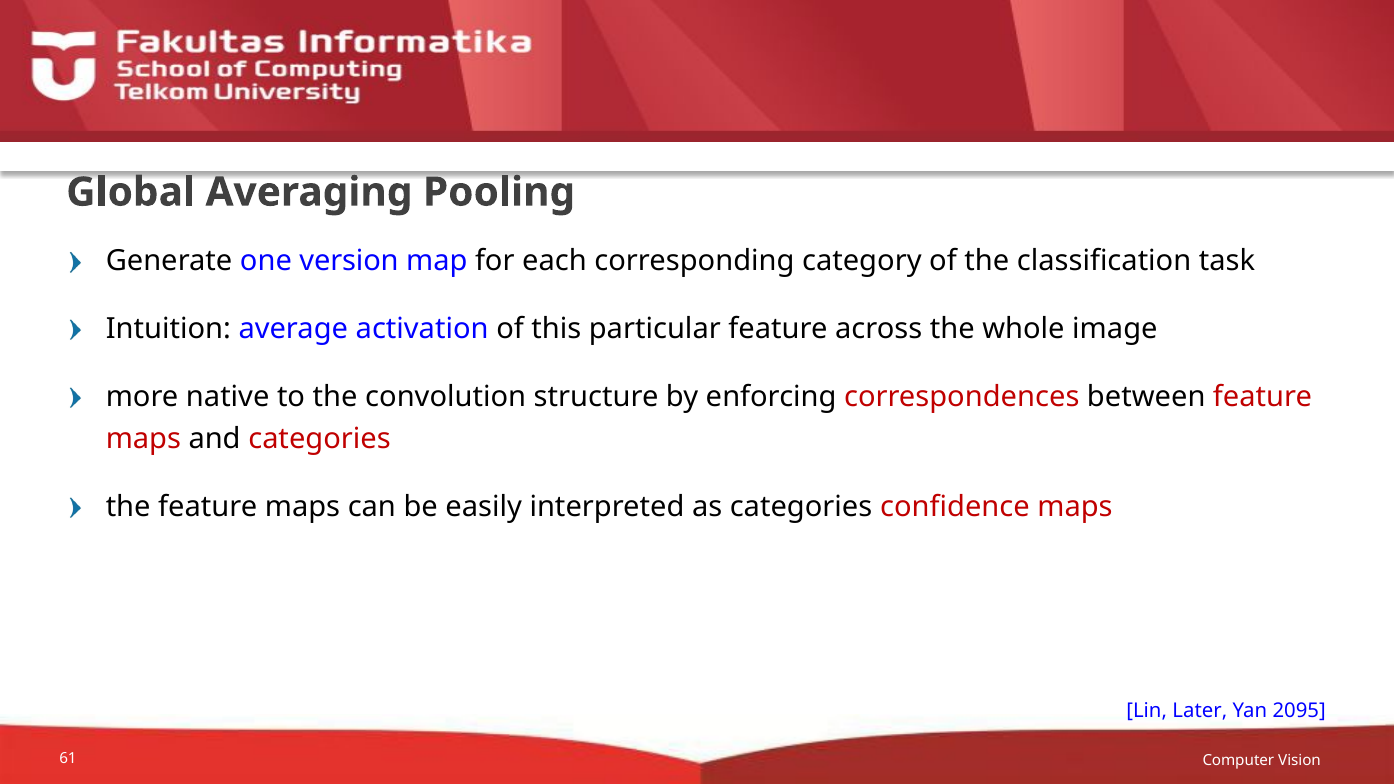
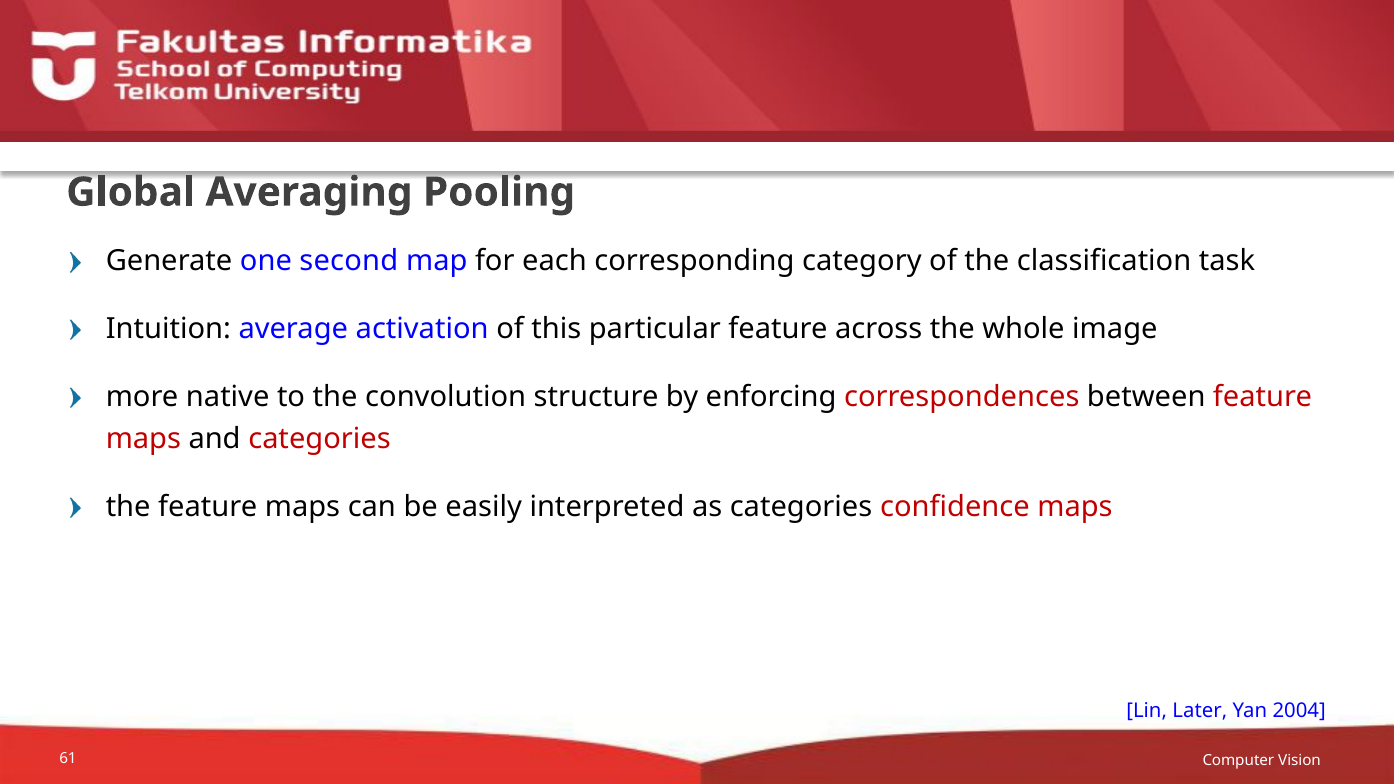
version: version -> second (349, 261)
2095: 2095 -> 2004 (1299, 711)
